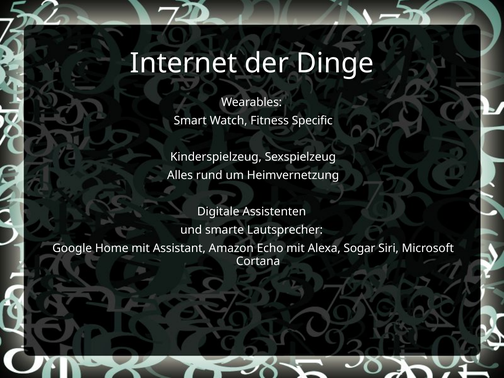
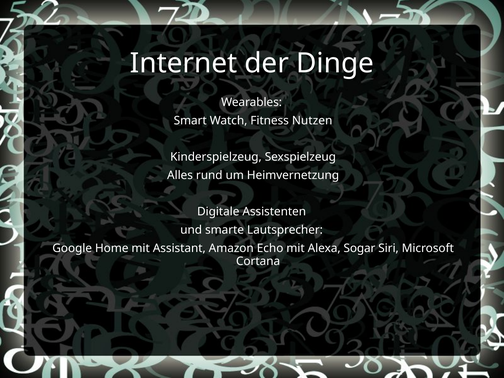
Specific: Specific -> Nutzen (312, 121)
